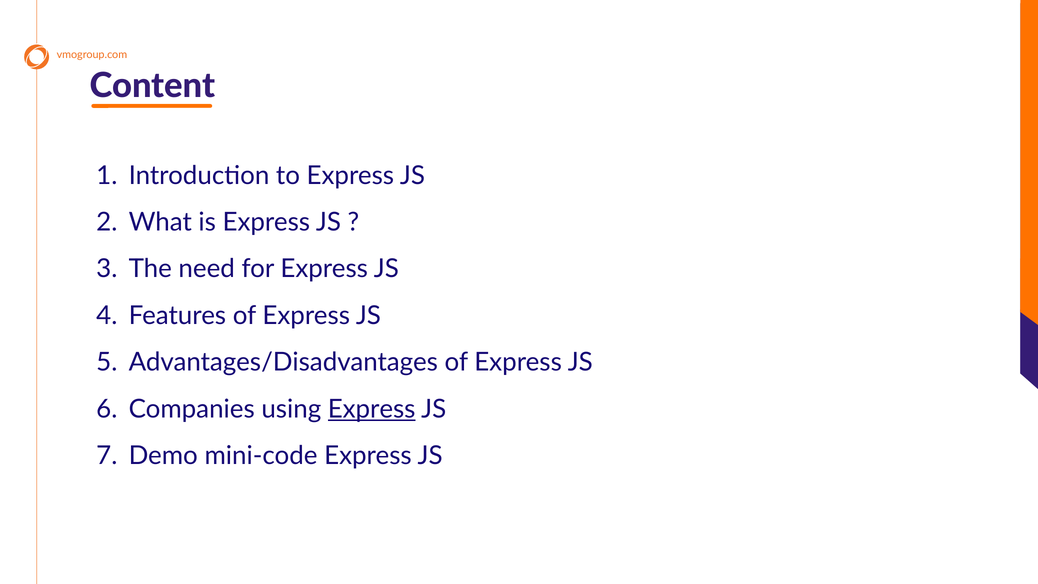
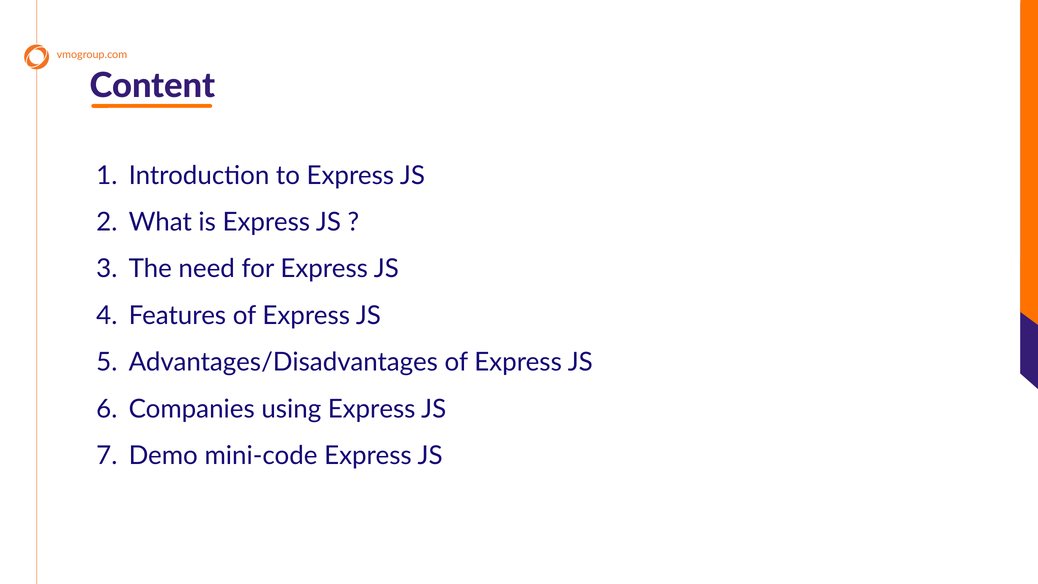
Express underline: present -> none (372, 409)
